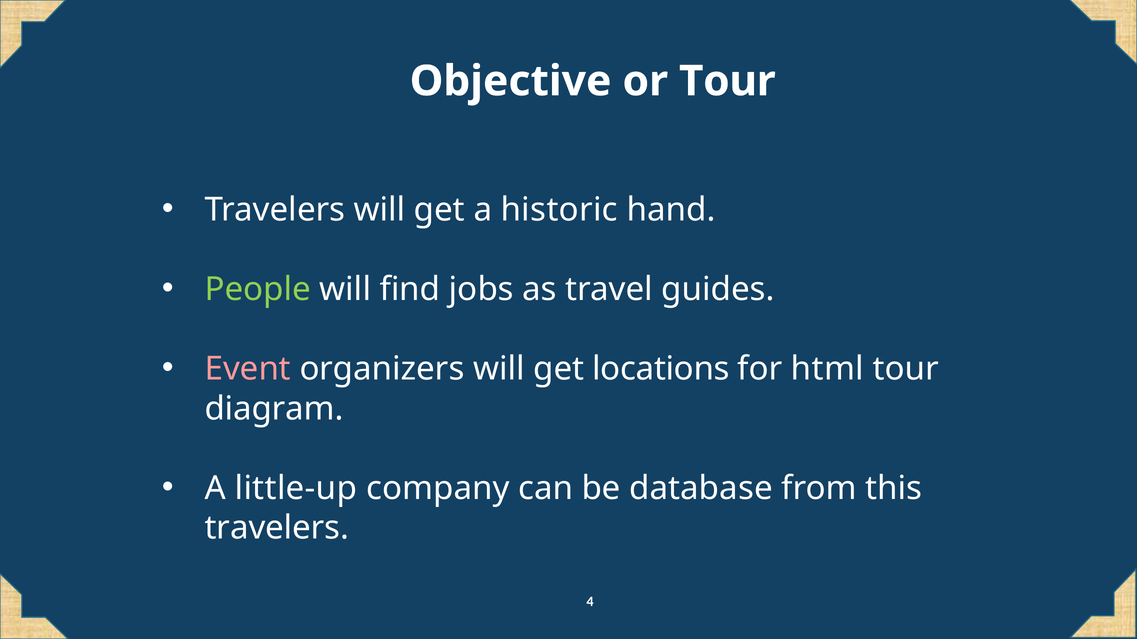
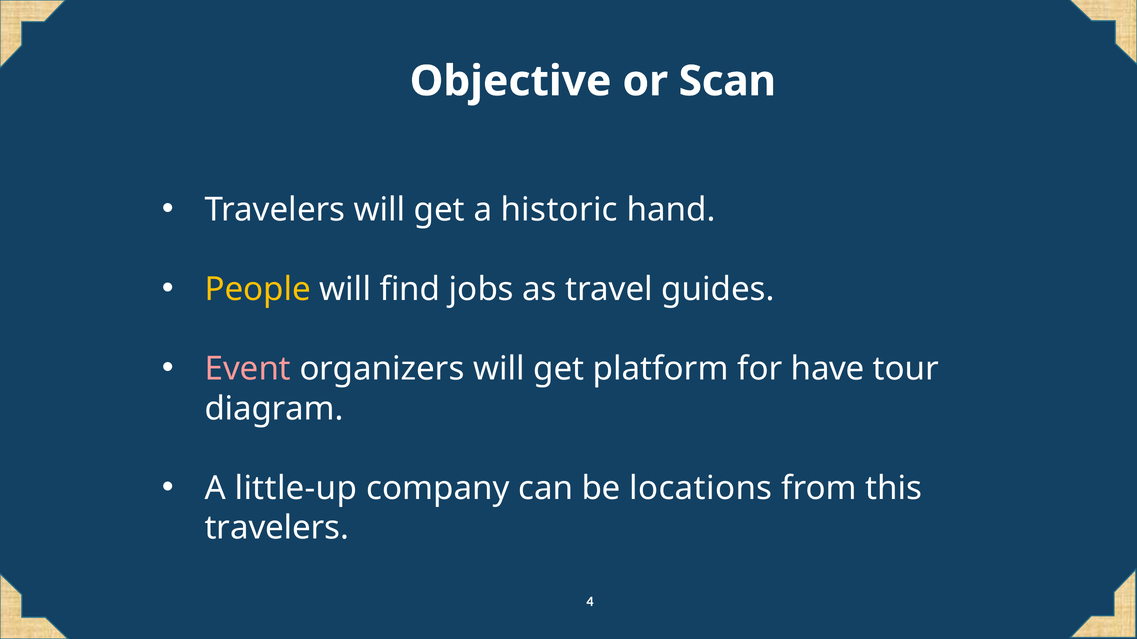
or Tour: Tour -> Scan (727, 81)
People colour: light green -> yellow (258, 289)
locations: locations -> platform (661, 369)
html: html -> have (828, 369)
database: database -> locations (701, 489)
